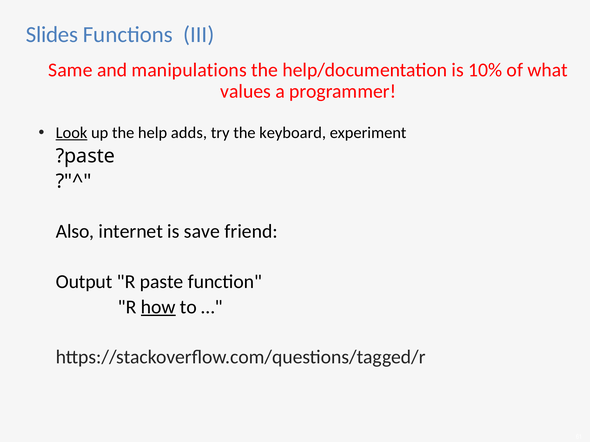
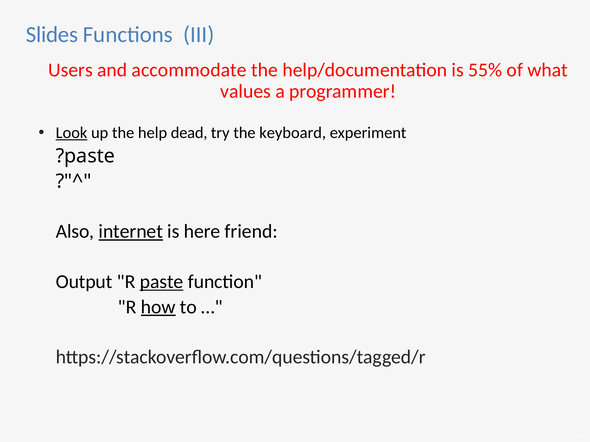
Same: Same -> Users (71, 70)
manipulations: manipulations -> accommodate (189, 70)
10%: 10% -> 55% (485, 70)
adds: adds -> dead (189, 133)
internet underline: none -> present (131, 232)
save: save -> here (202, 232)
paste underline: none -> present (162, 282)
